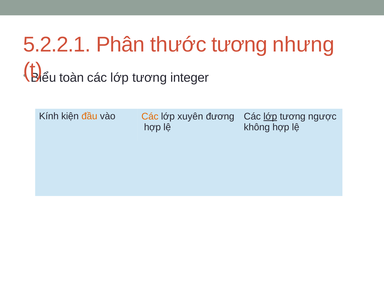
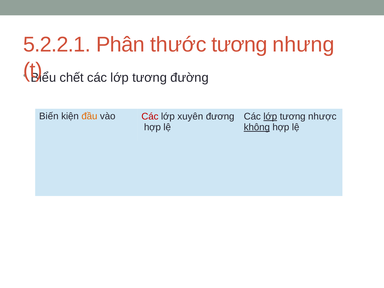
toàn: toàn -> chết (72, 78)
integer: integer -> đường (190, 78)
Kính: Kính -> Biến (49, 116)
Các colour: orange -> red (150, 116)
ngược: ngược -> nhược (322, 116)
không underline: none -> present (257, 127)
